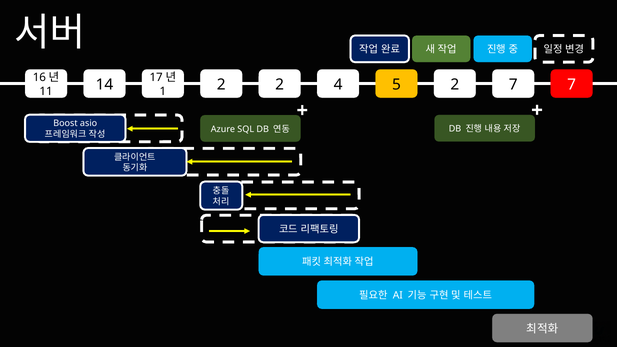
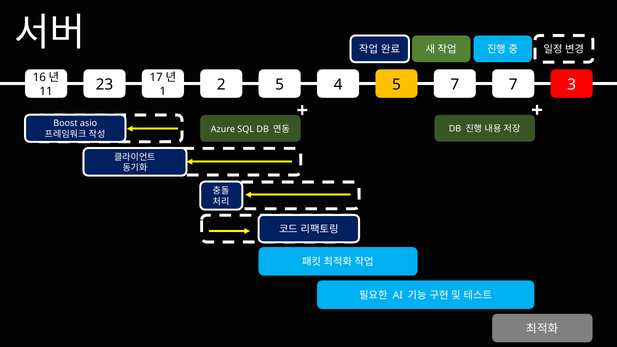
2 2: 2 -> 5 (280, 85)
4 2: 2 -> 7 (455, 85)
5 7: 7 -> 3 (572, 85)
14: 14 -> 23 (105, 85)
